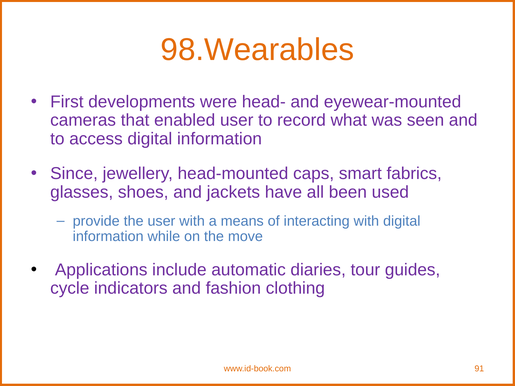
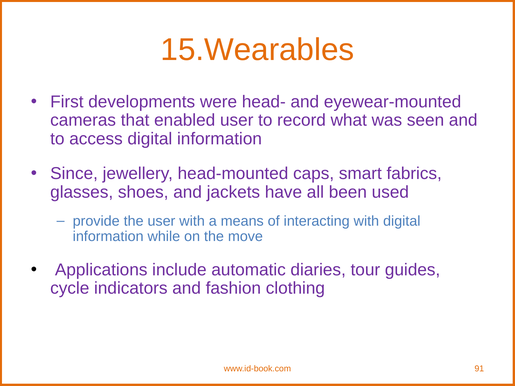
98.Wearables: 98.Wearables -> 15.Wearables (257, 50)
